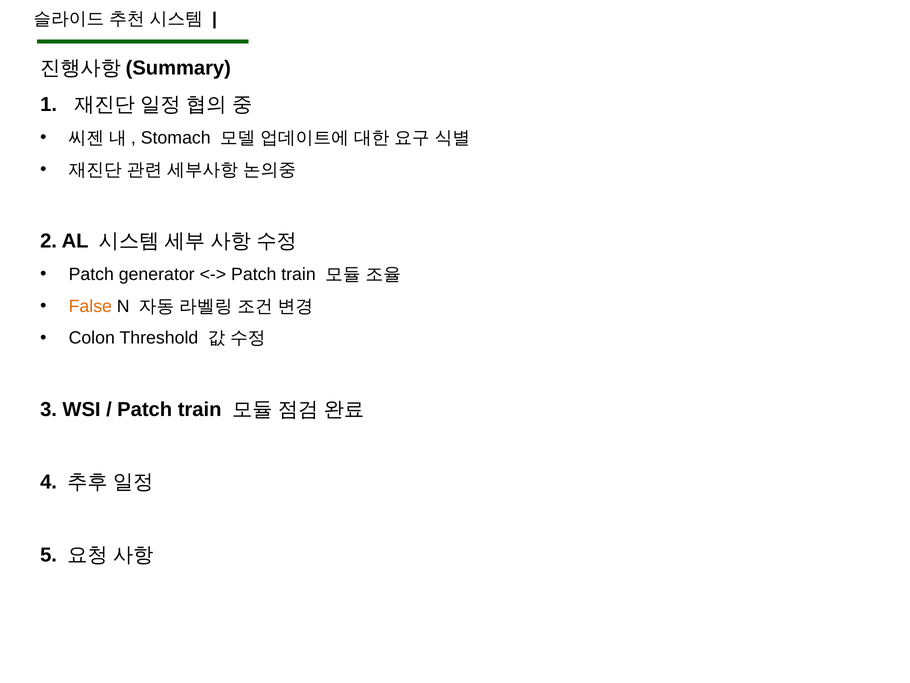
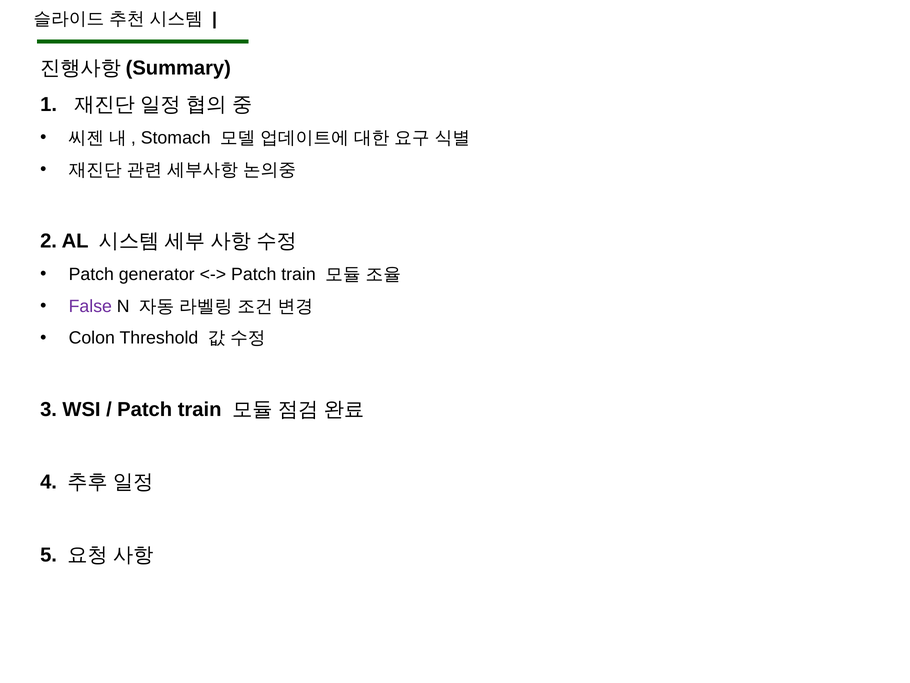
False colour: orange -> purple (90, 306)
